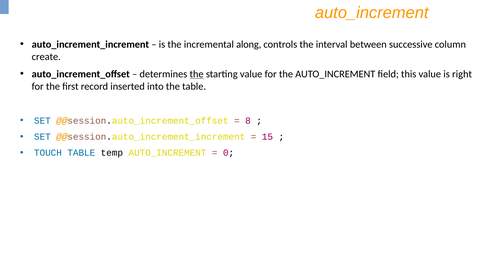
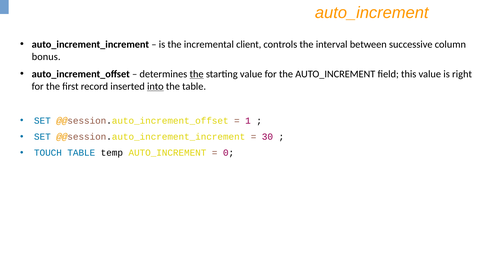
along: along -> client (249, 44)
create: create -> bonus (46, 57)
into underline: none -> present (155, 86)
8: 8 -> 1 (248, 121)
15: 15 -> 30 (267, 137)
